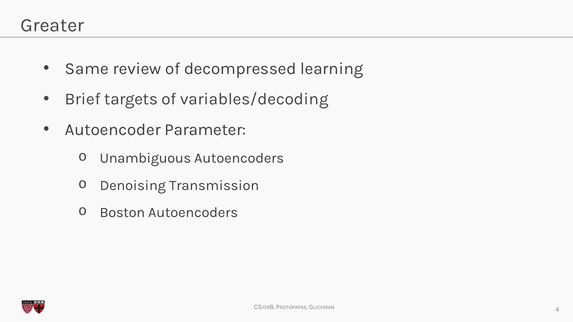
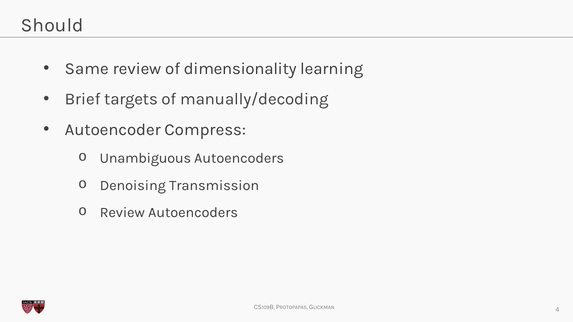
Greater: Greater -> Should (52, 25)
decompressed: decompressed -> dimensionality (240, 69)
variables/decoding: variables/decoding -> manually/decoding (254, 99)
Parameter: Parameter -> Compress (205, 130)
Boston: Boston -> Review (122, 213)
